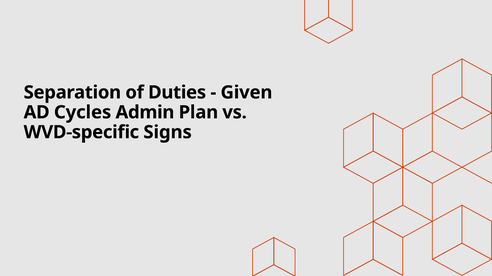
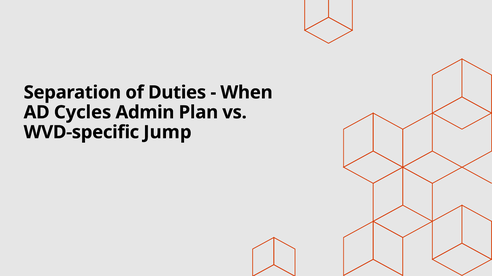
Given: Given -> When (247, 93)
Signs: Signs -> Jump (167, 133)
